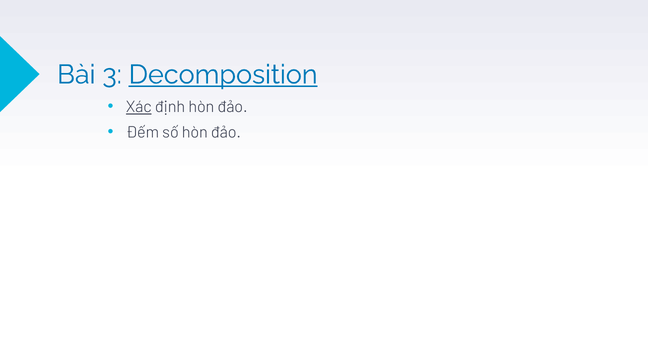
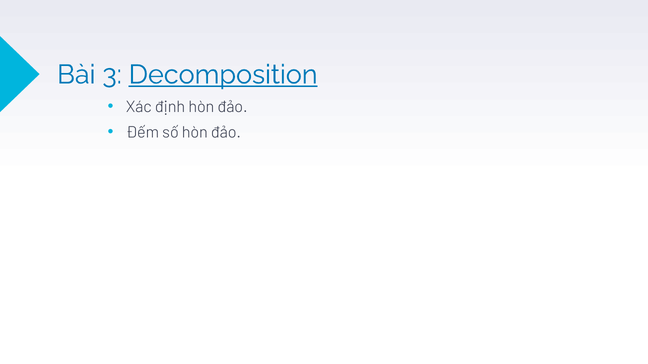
Xác underline: present -> none (139, 107)
